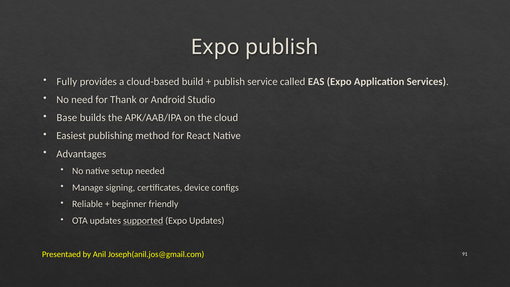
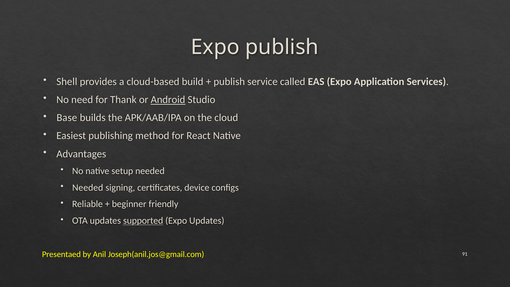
Fully: Fully -> Shell (67, 81)
Android underline: none -> present (168, 100)
Manage: Manage -> Needed (88, 188)
